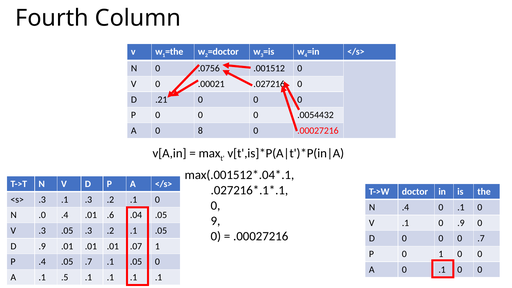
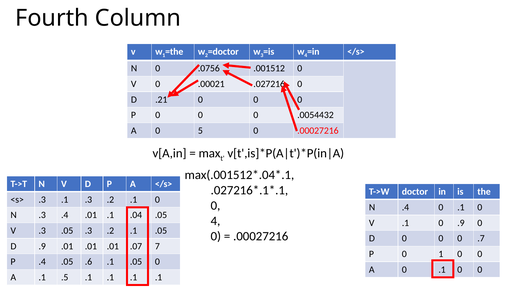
8: 8 -> 5 (200, 131)
N .0: .0 -> .3 (42, 215)
.01 .6: .6 -> .1 (110, 215)
9: 9 -> 4 (215, 221)
.07 1: 1 -> 7 (157, 246)
.05 .7: .7 -> .6 (88, 262)
